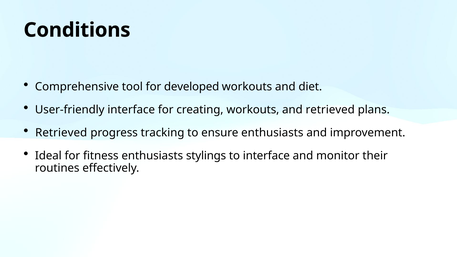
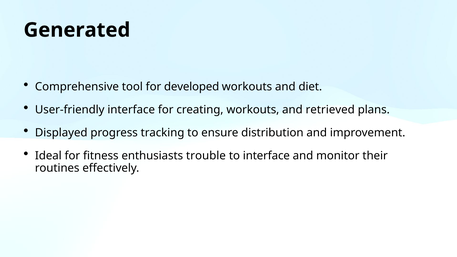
Conditions: Conditions -> Generated (77, 30)
Retrieved: Retrieved -> Displayed (61, 133)
ensure enthusiasts: enthusiasts -> distribution (272, 133)
stylings: stylings -> trouble (206, 156)
